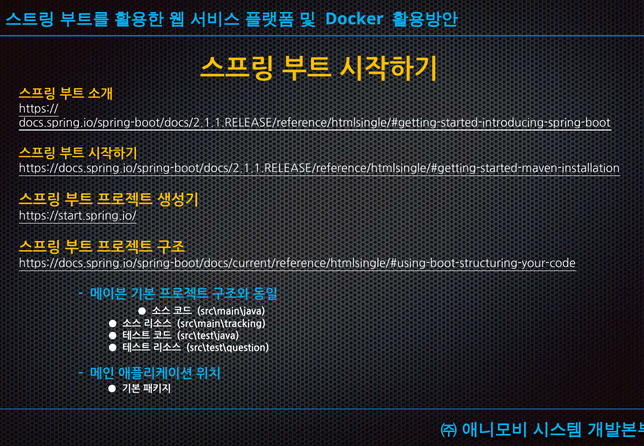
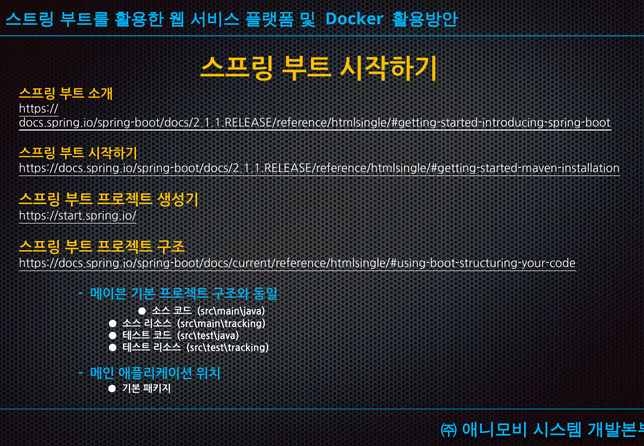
src\test\question: src\test\question -> src\test\tracking (228, 348)
